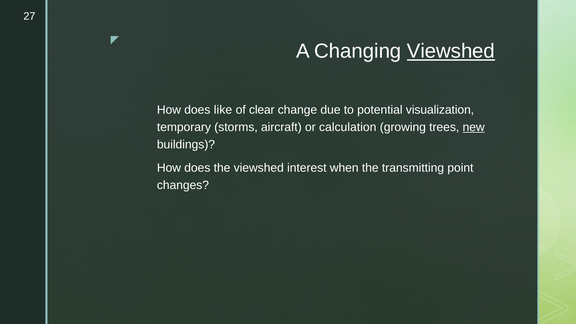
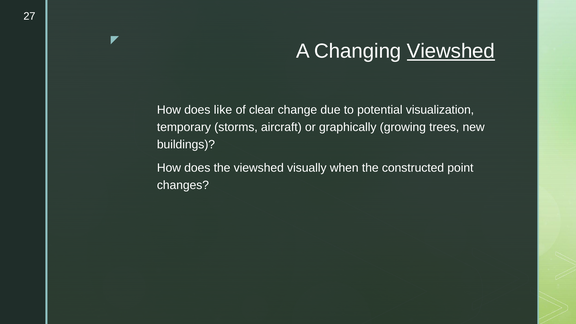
calculation: calculation -> graphically (348, 127)
new underline: present -> none (474, 127)
interest: interest -> visually (307, 168)
transmitting: transmitting -> constructed (413, 168)
